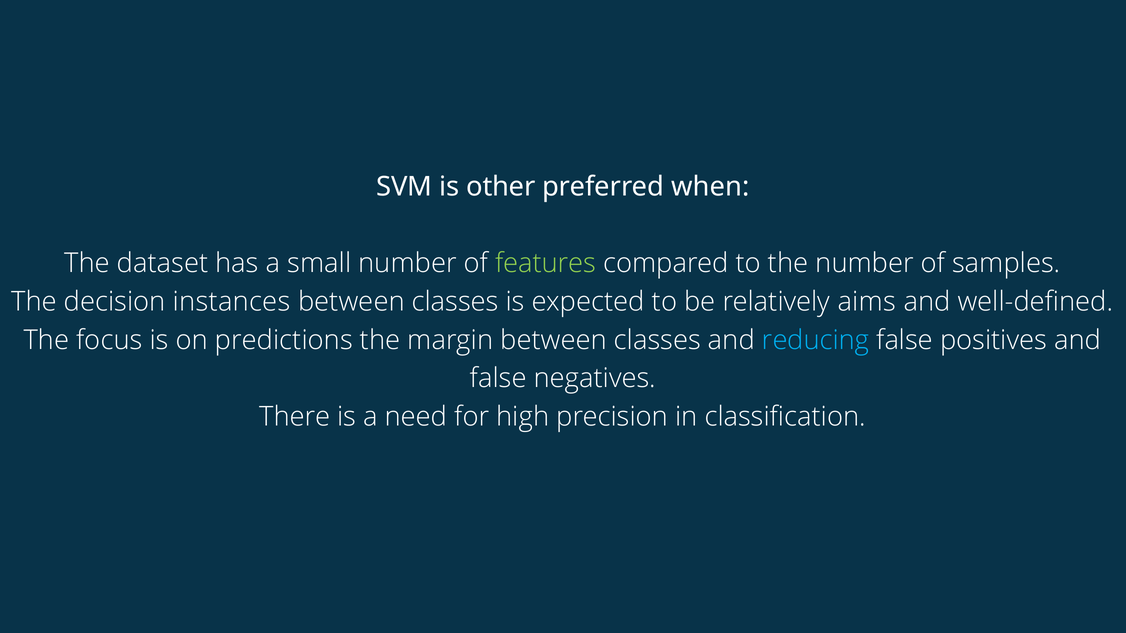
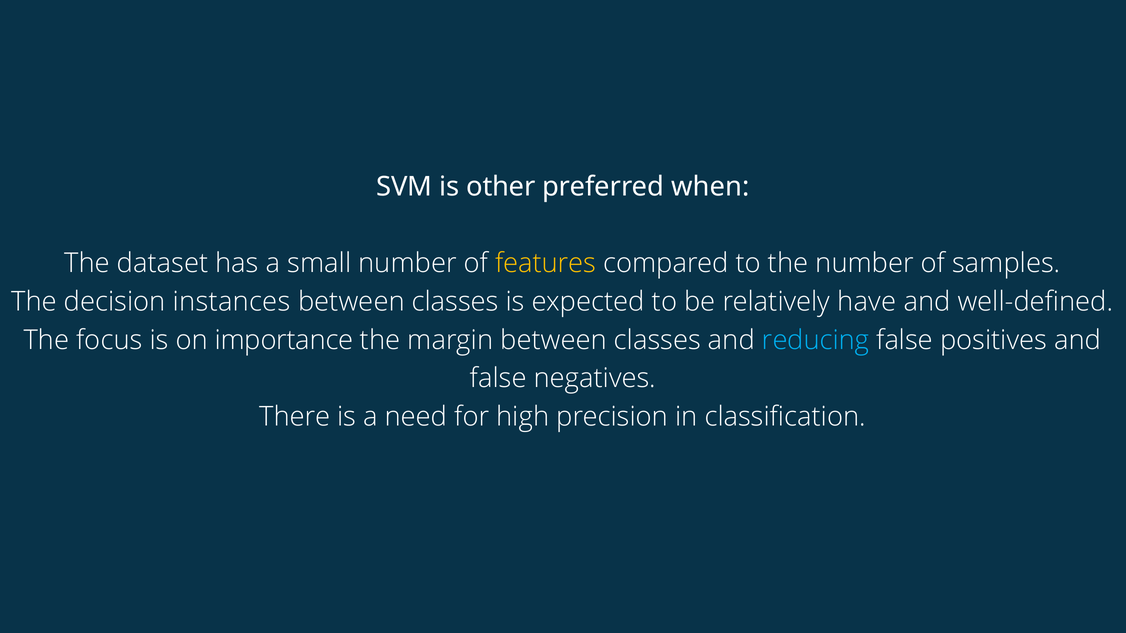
features colour: light green -> yellow (546, 263)
aims: aims -> have (867, 302)
predictions: predictions -> importance (284, 340)
